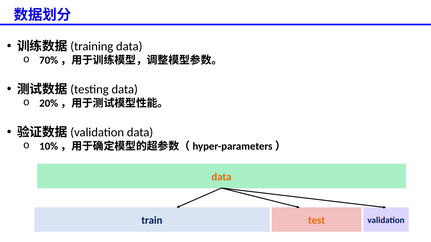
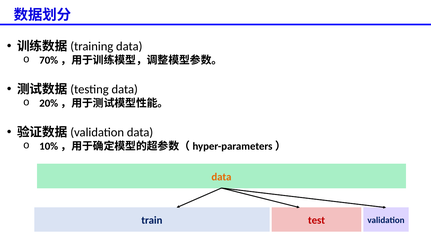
test colour: orange -> red (317, 221)
